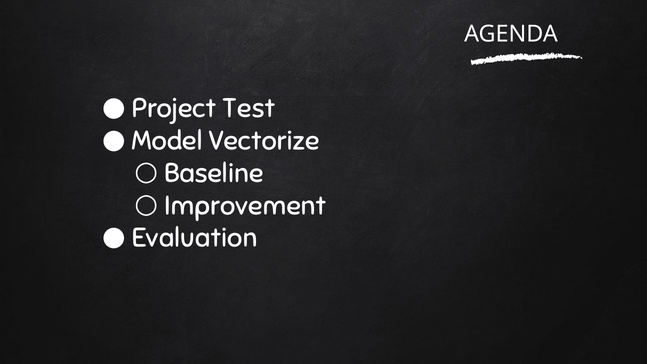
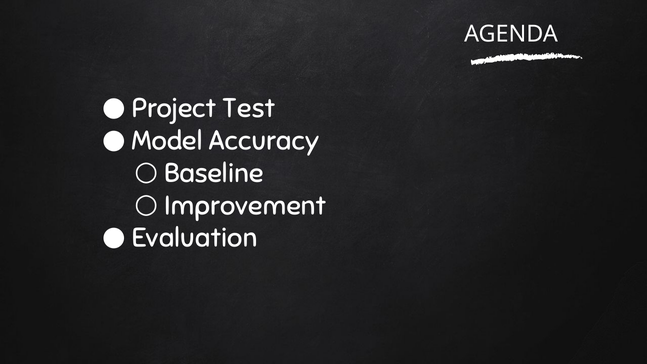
Vectorize: Vectorize -> Accuracy (264, 141)
